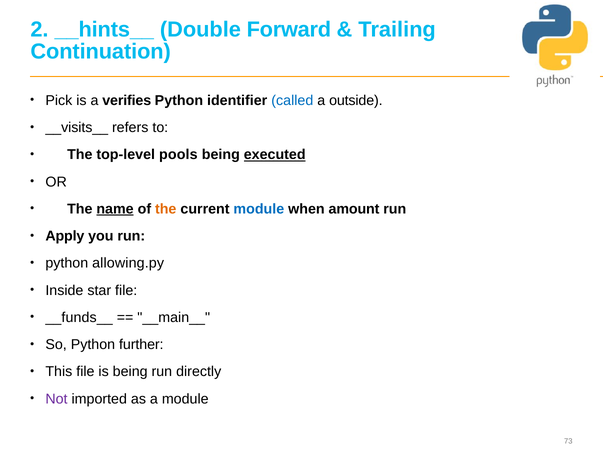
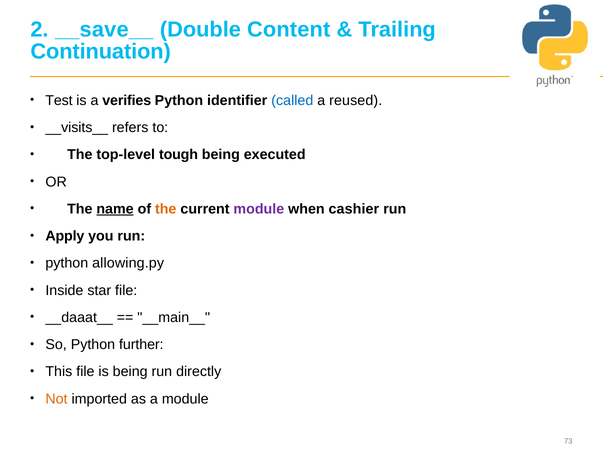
__hints__: __hints__ -> __save__ (104, 30)
Forward: Forward -> Content (289, 30)
Pick: Pick -> Test (59, 101)
outside: outside -> reused (356, 101)
pools: pools -> tough (178, 155)
executed underline: present -> none (275, 155)
module colour: blue -> purple (259, 209)
amount: amount -> cashier (354, 209)
__funds__: __funds__ -> __daaat__ (79, 318)
Not colour: purple -> orange (57, 399)
